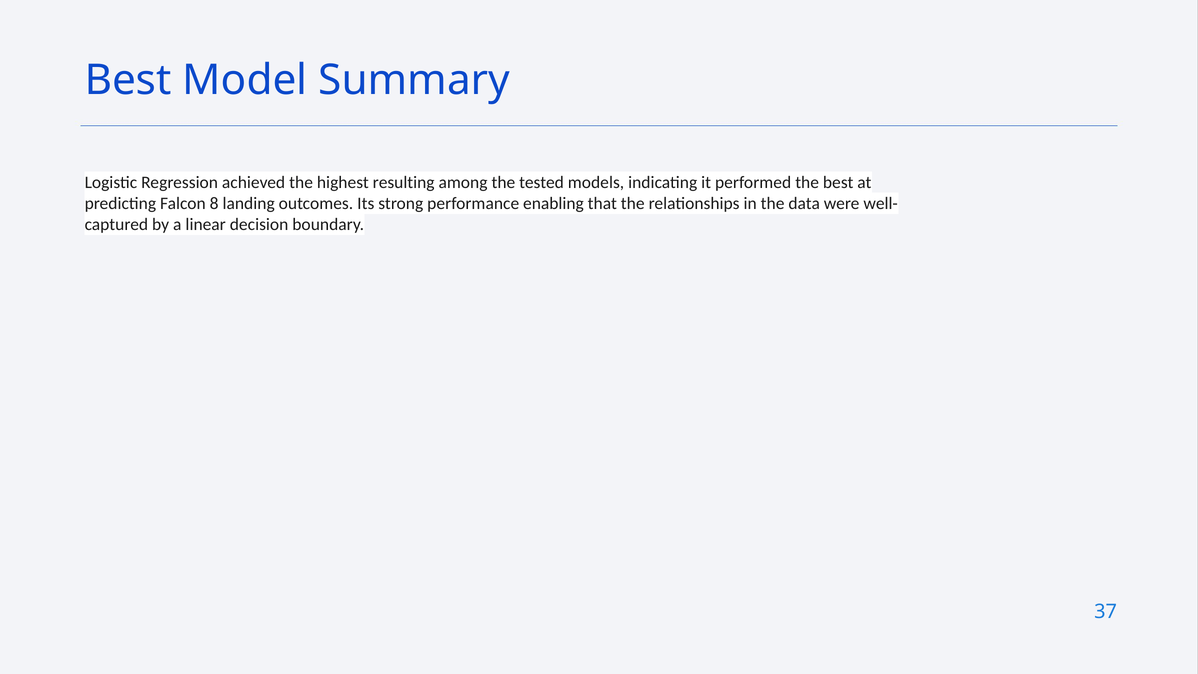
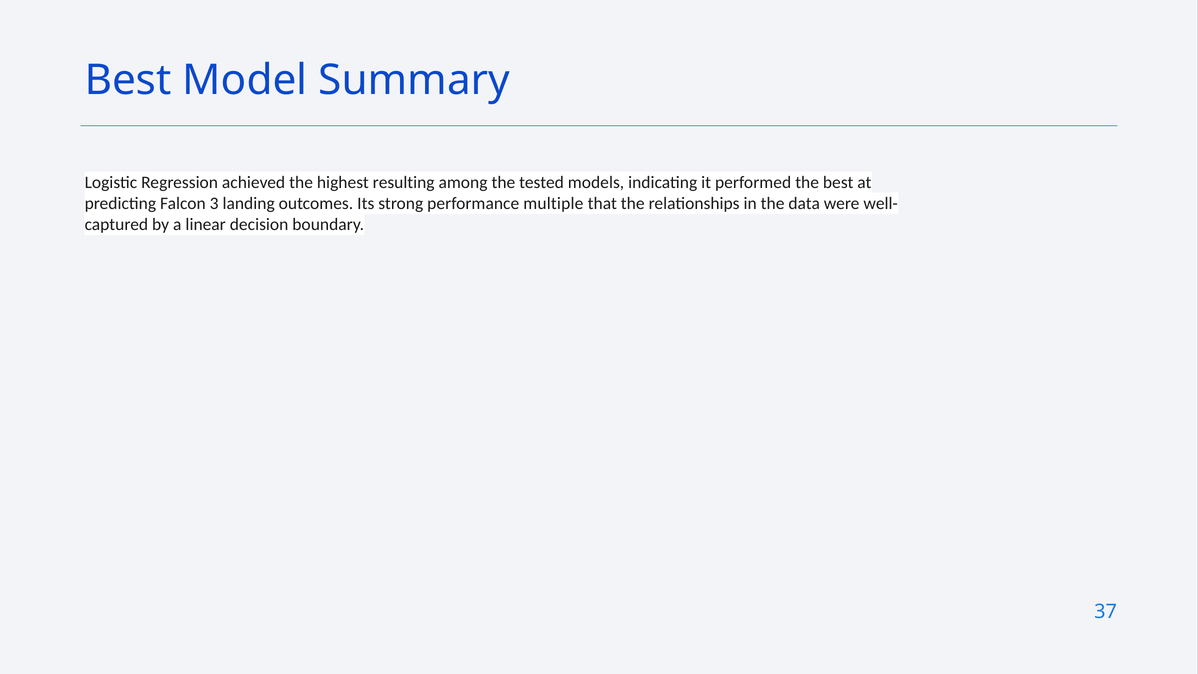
8: 8 -> 3 (214, 203)
enabling: enabling -> multiple (553, 203)
